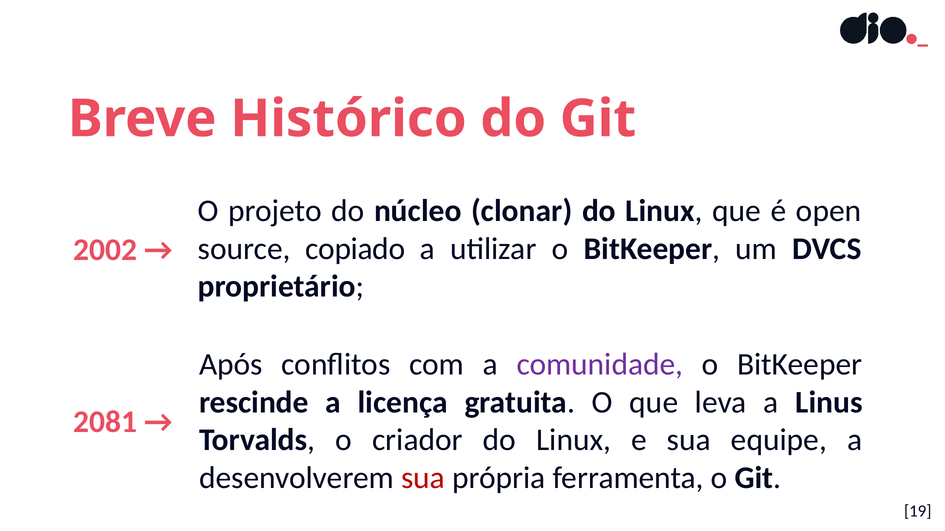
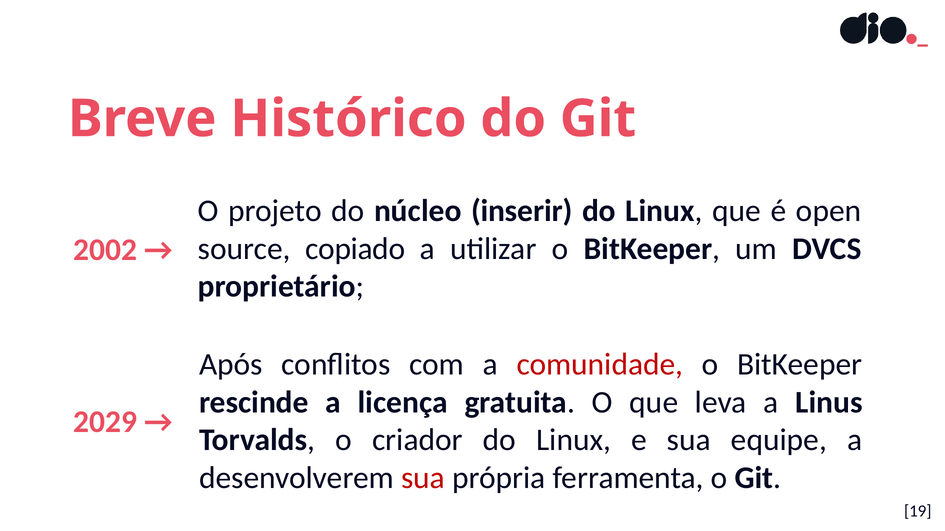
clonar: clonar -> inserir (522, 211)
comunidade colour: purple -> red (600, 365)
2081: 2081 -> 2029 (105, 422)
